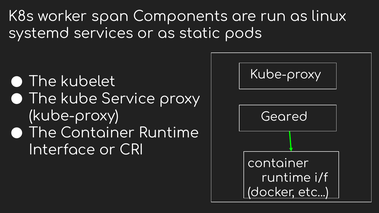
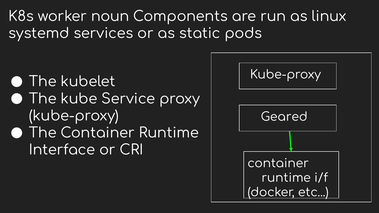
span: span -> noun (110, 16)
